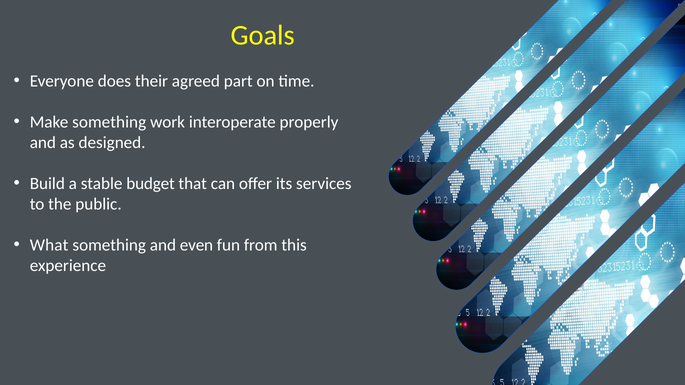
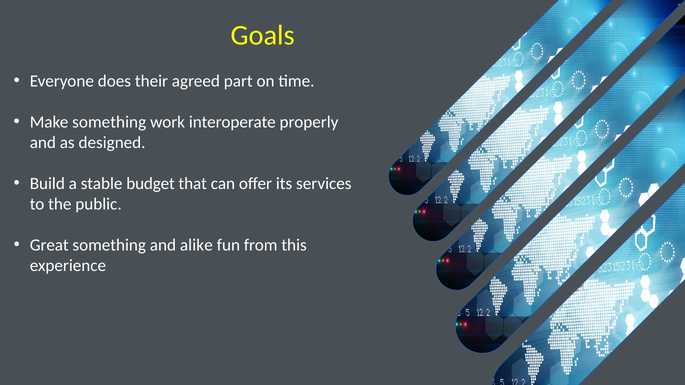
What: What -> Great (49, 245)
even: even -> alike (196, 245)
